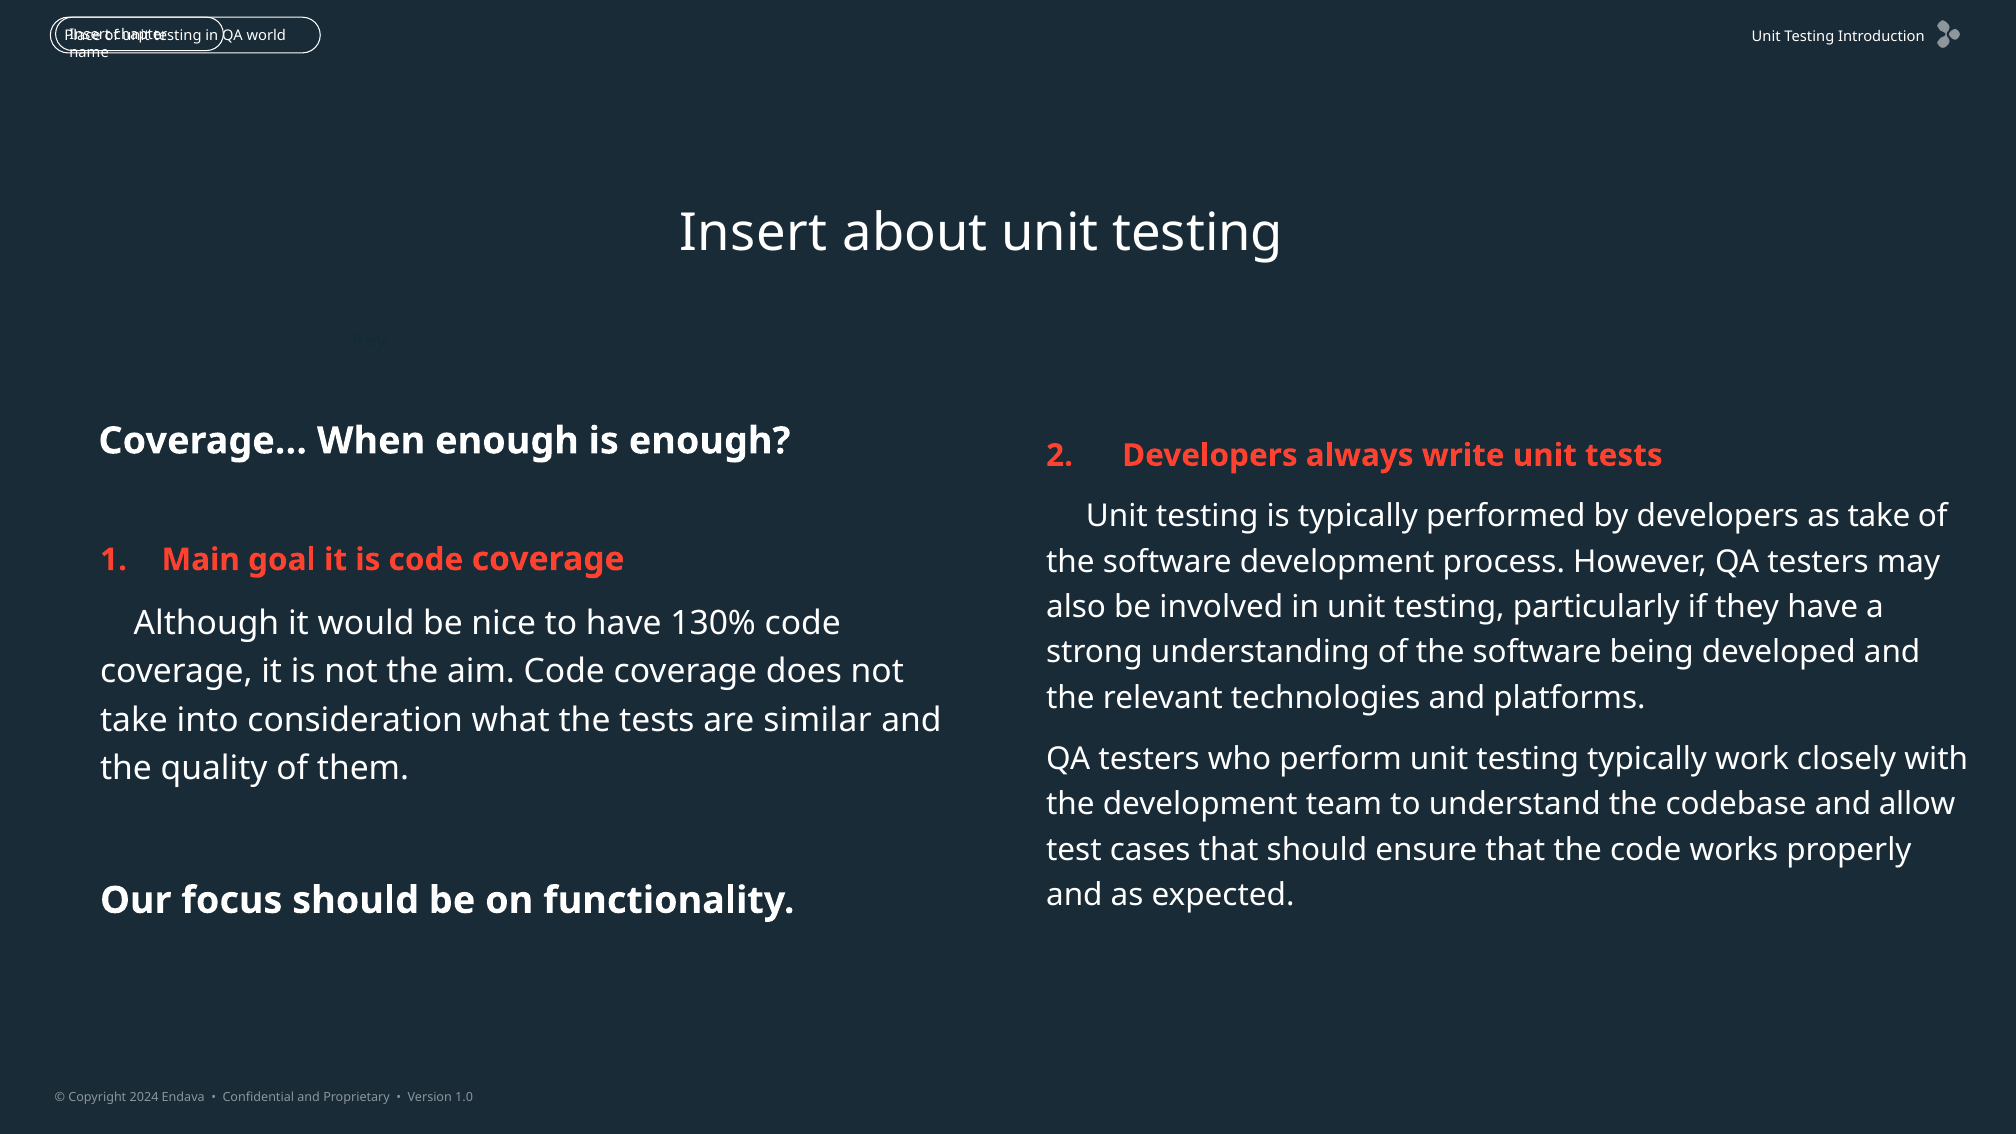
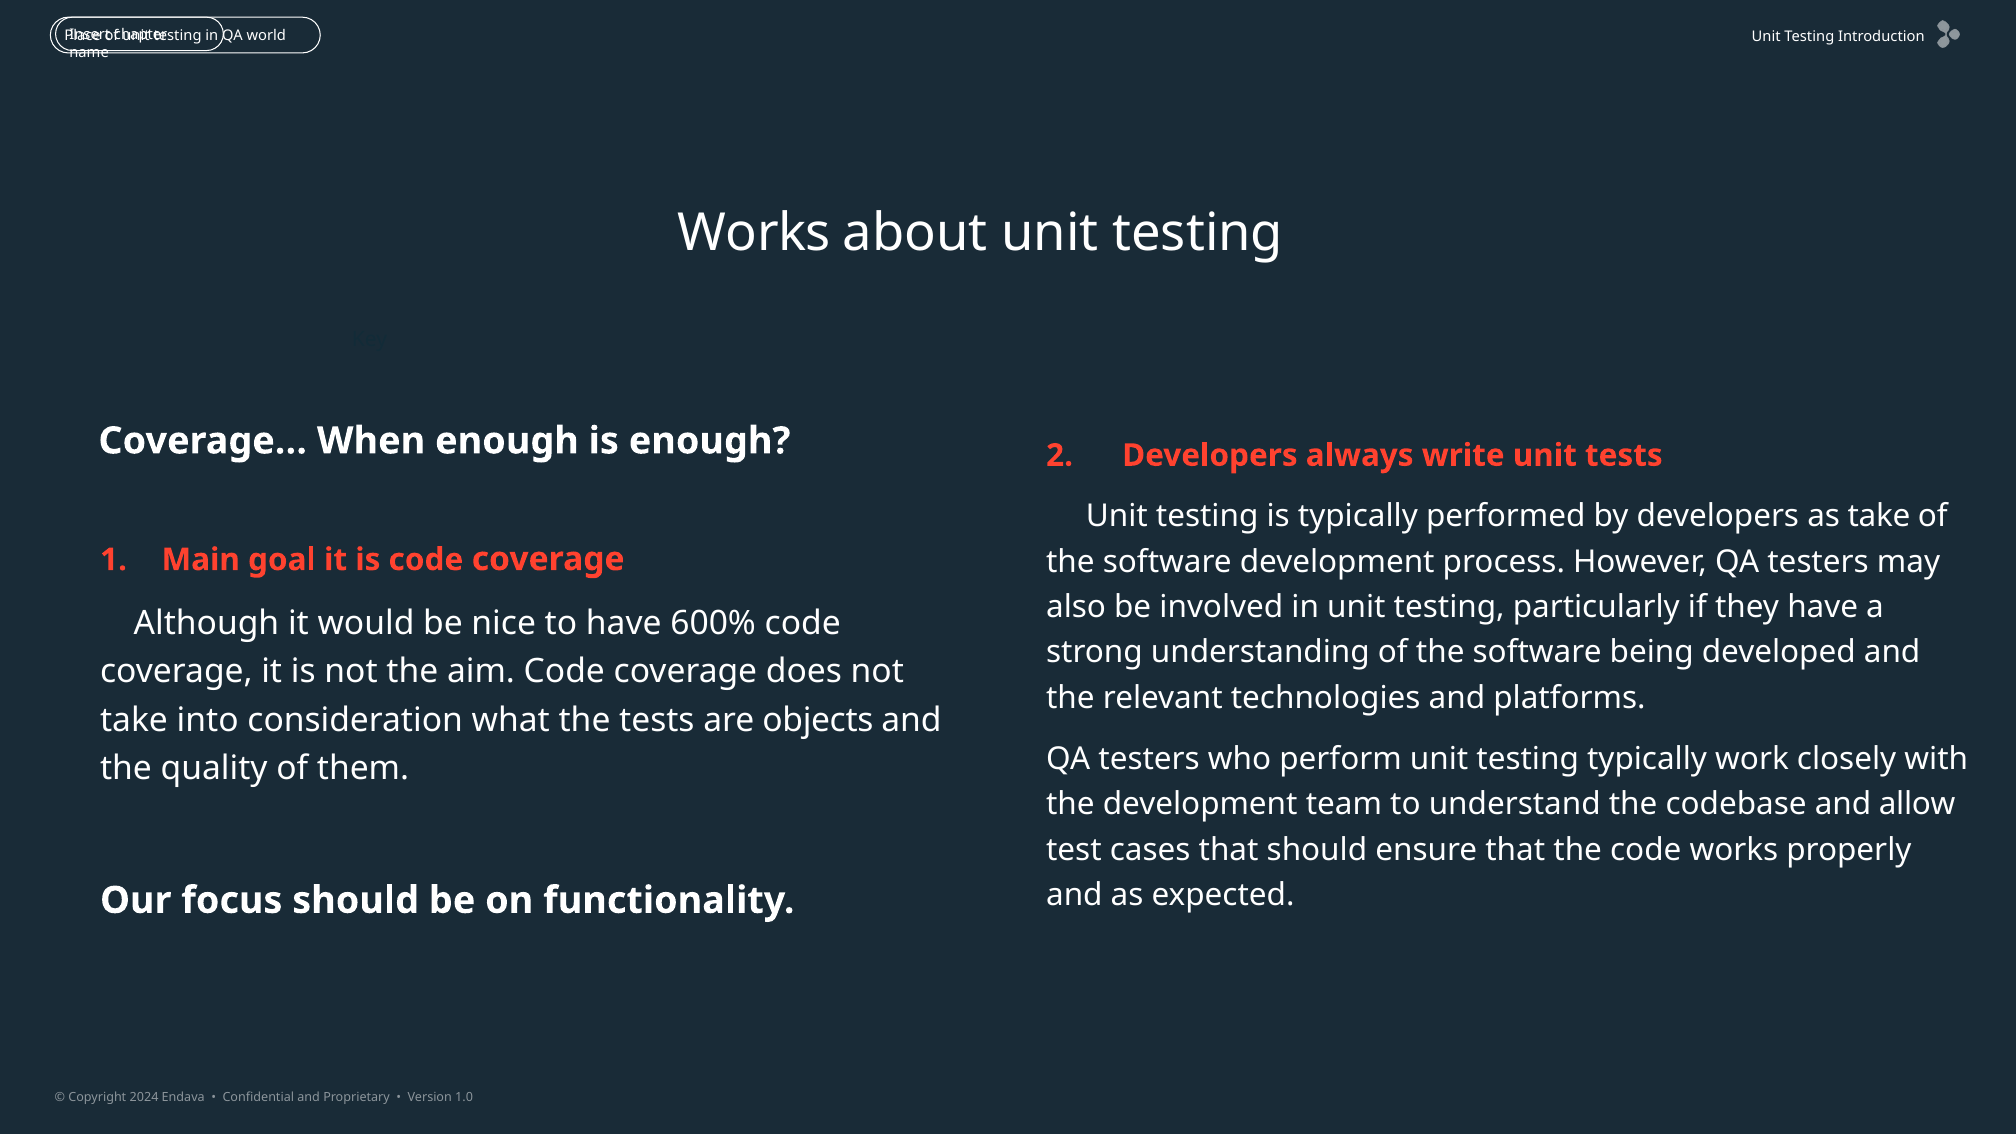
Insert: Insert -> Works (754, 233)
130%: 130% -> 600% (713, 623)
similar: similar -> objects (818, 720)
